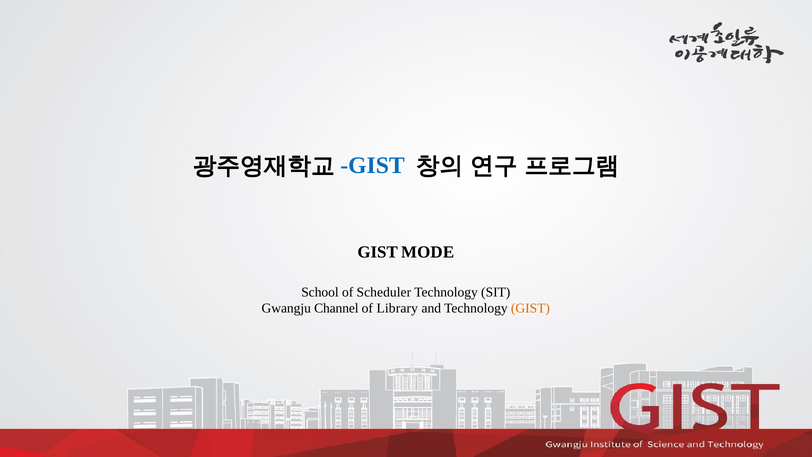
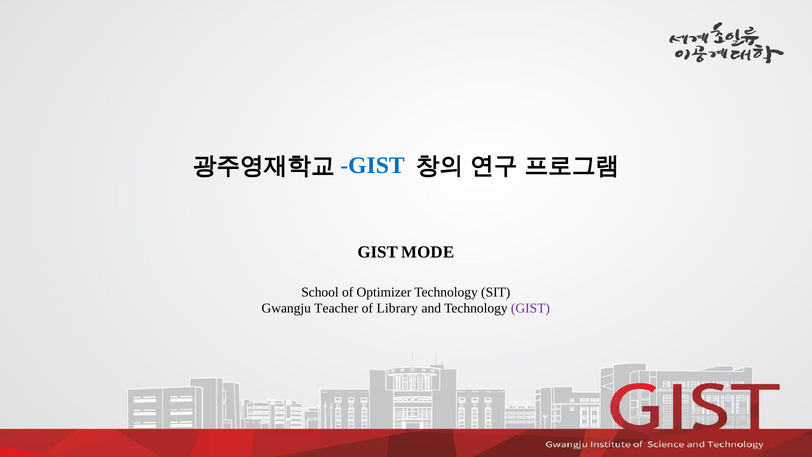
Scheduler: Scheduler -> Optimizer (384, 292)
Channel: Channel -> Teacher (336, 308)
GIST colour: orange -> purple (530, 308)
